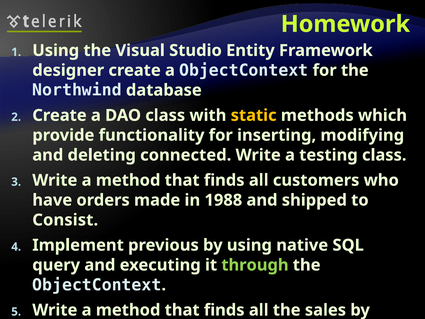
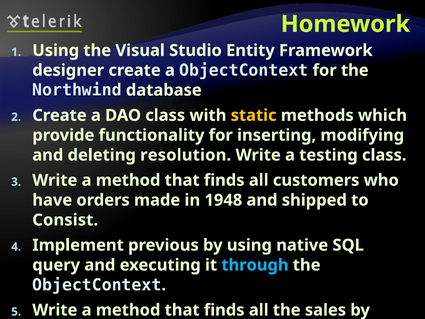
connected: connected -> resolution (186, 155)
1988: 1988 -> 1948 (223, 200)
through colour: light green -> light blue (255, 265)
